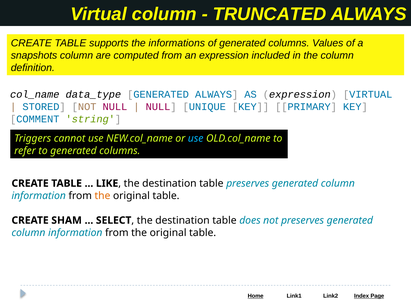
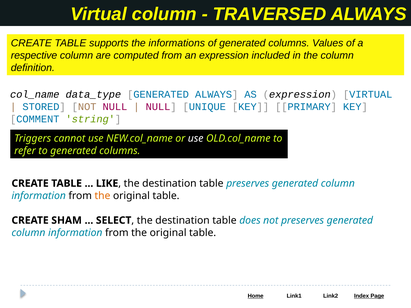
TRUNCATED: TRUNCATED -> TRAVERSED (270, 14)
snapshots: snapshots -> respective (34, 55)
use colour: light blue -> white (196, 139)
